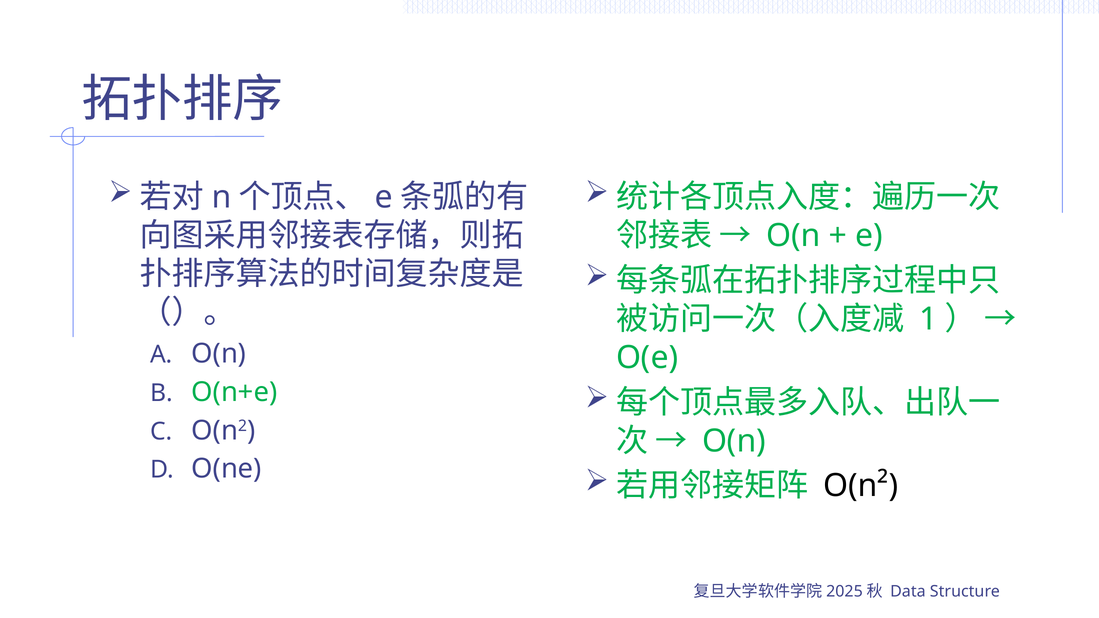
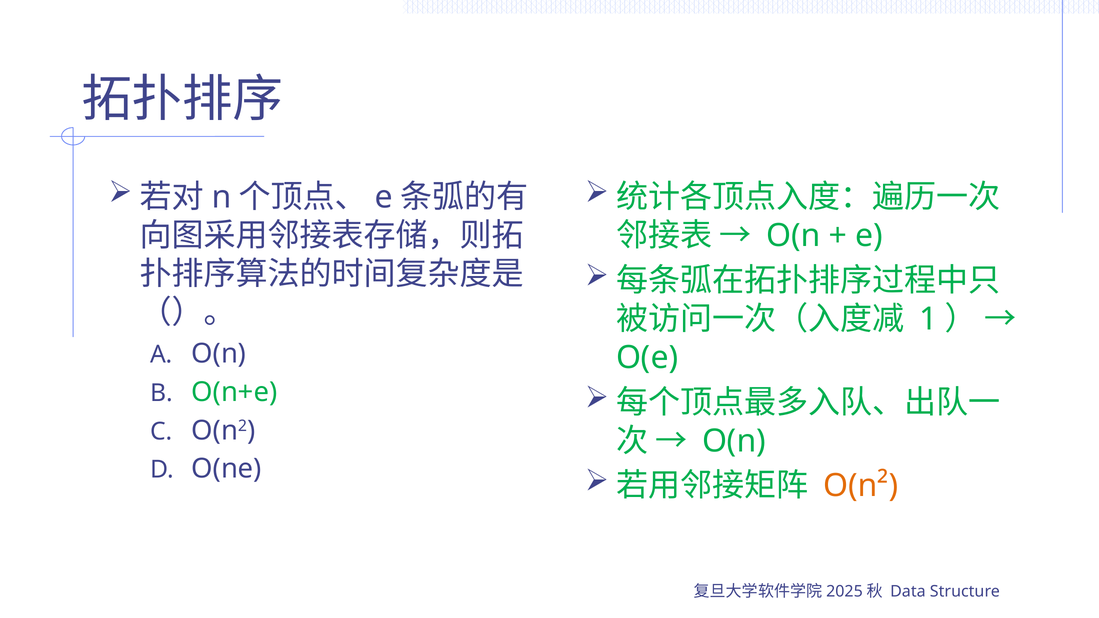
O(n² colour: black -> orange (861, 486)
